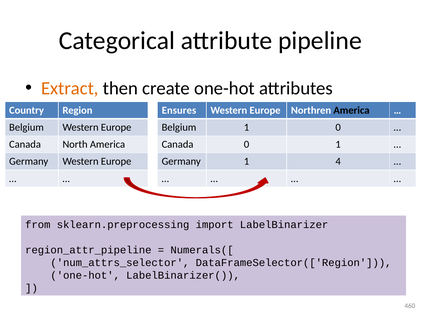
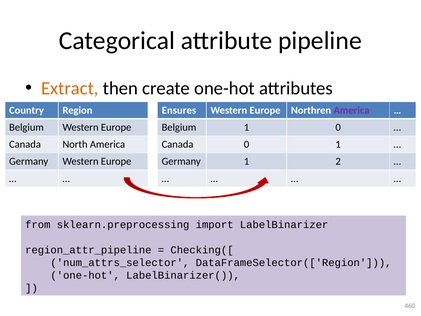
America colour: black -> purple (351, 110)
4: 4 -> 2 (338, 161)
Numerals([: Numerals([ -> Checking([ (202, 250)
